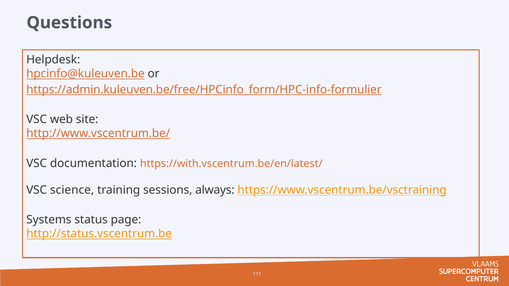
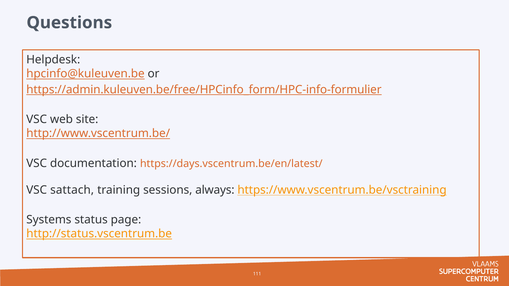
https://with.vscentrum.be/en/latest/: https://with.vscentrum.be/en/latest/ -> https://days.vscentrum.be/en/latest/ (231, 164)
science: science -> sattach (72, 190)
